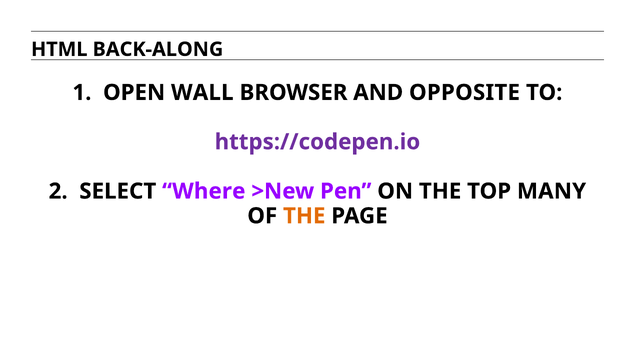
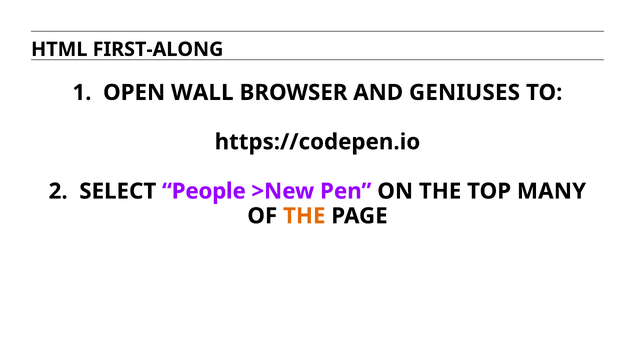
BACK-ALONG: BACK-ALONG -> FIRST-ALONG (158, 49)
OPPOSITE: OPPOSITE -> GENIUSES (464, 92)
https://codepen.io colour: purple -> black (317, 142)
Where: Where -> People (204, 191)
